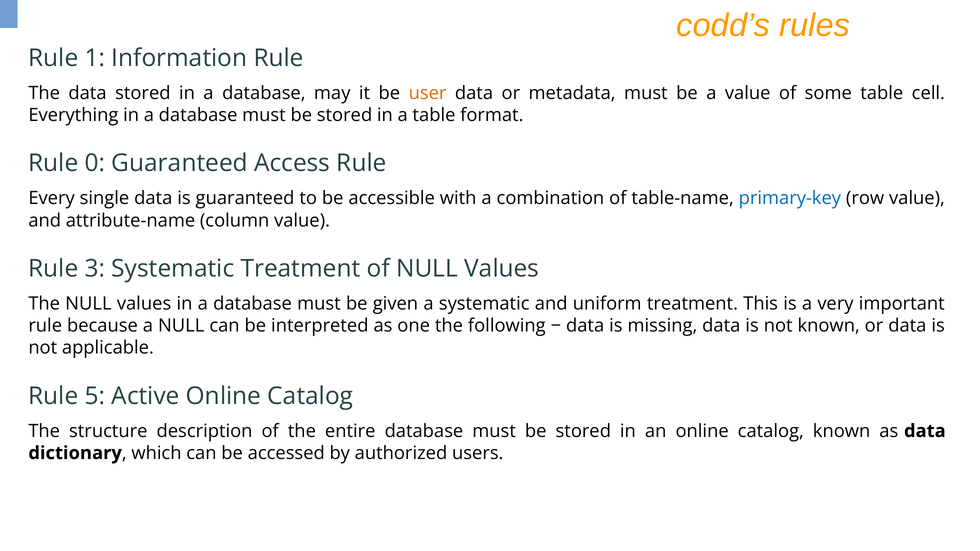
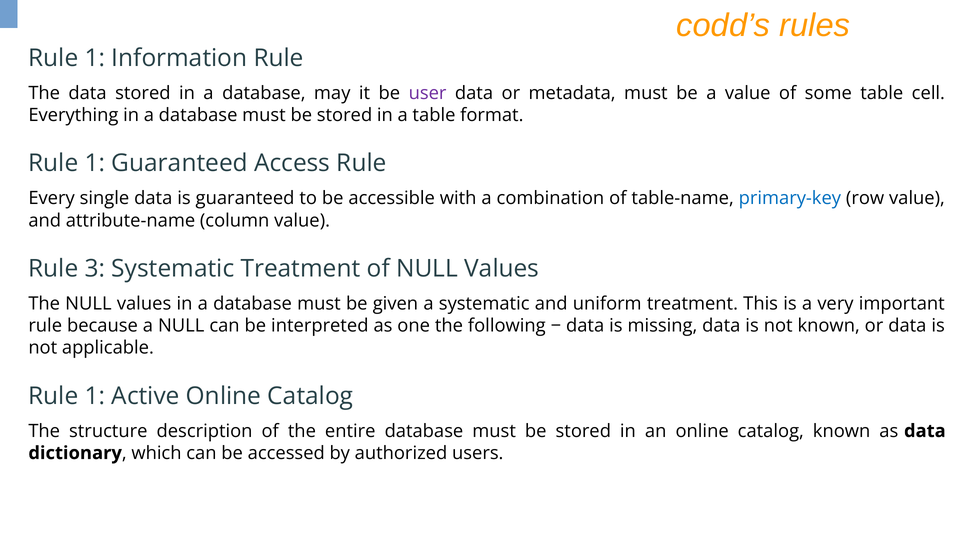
user colour: orange -> purple (428, 93)
0: 0 -> 1 (95, 163)
5: 5 -> 1 (95, 396)
